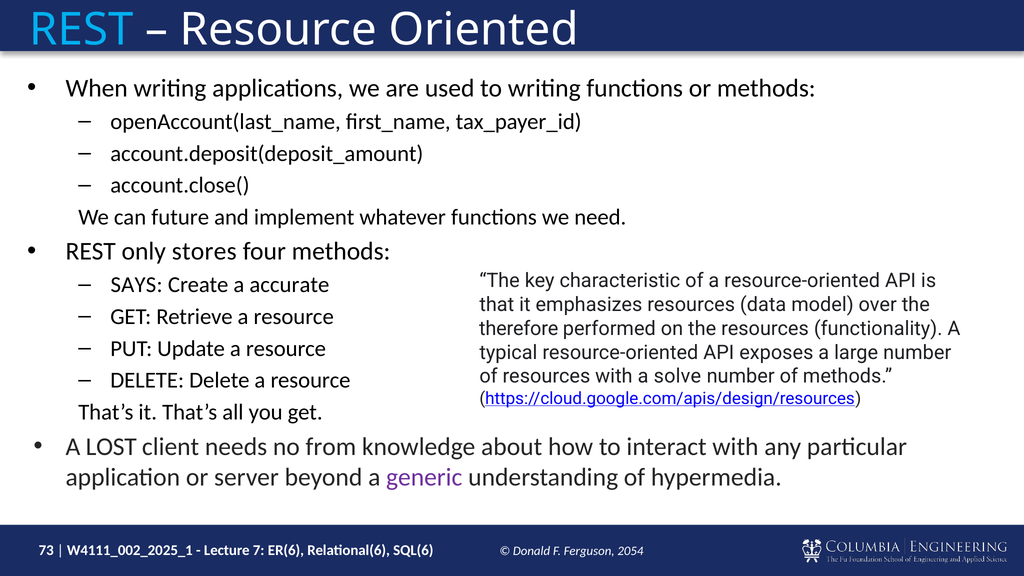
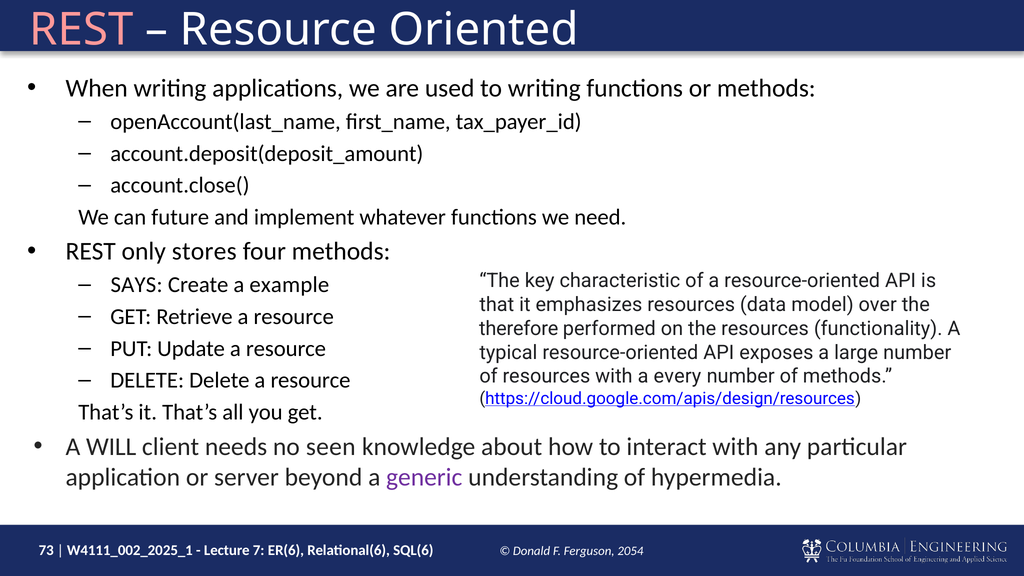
REST colour: light blue -> pink (81, 29)
accurate: accurate -> example (289, 285)
solve: solve -> every (677, 376)
LOST: LOST -> WILL (111, 447)
from: from -> seen (331, 447)
